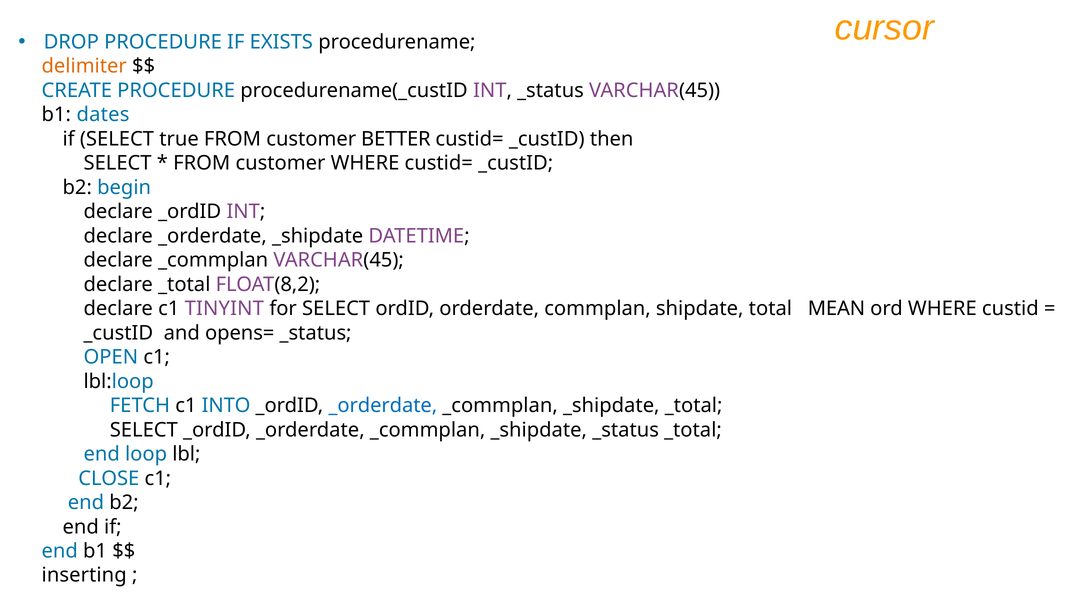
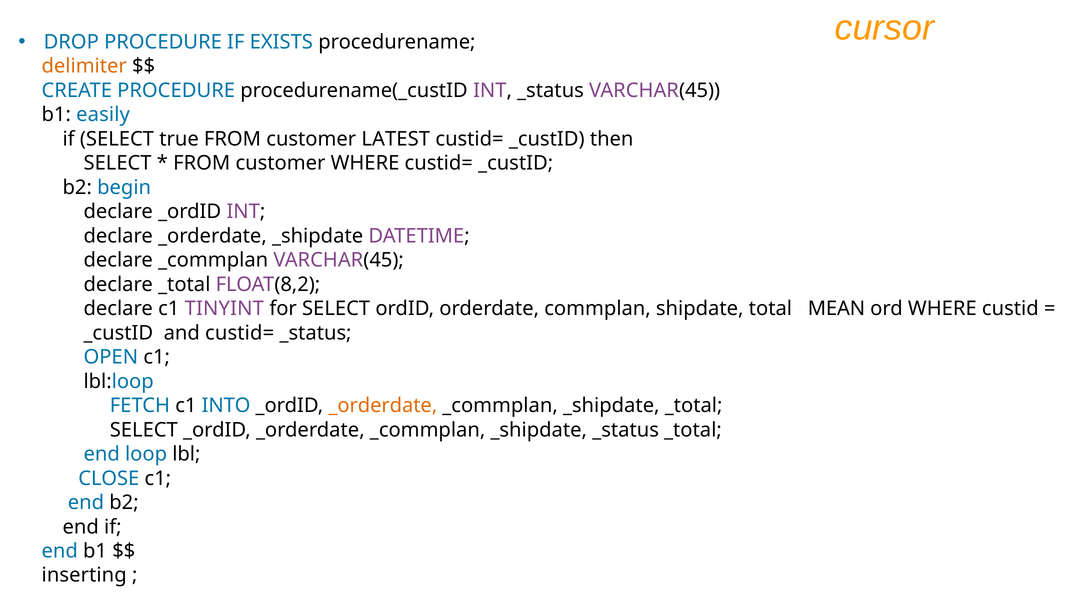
dates: dates -> easily (103, 115)
BETTER: BETTER -> LATEST (396, 139)
and opens=: opens= -> custid= (240, 333)
_orderdate colour: blue -> orange (383, 406)
